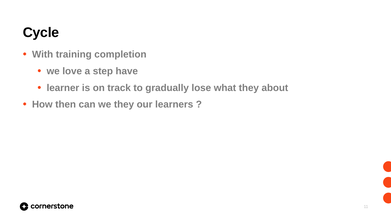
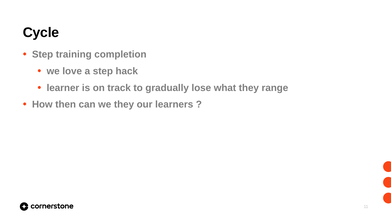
With: With -> Step (43, 54)
have: have -> hack (127, 71)
about: about -> range (275, 88)
